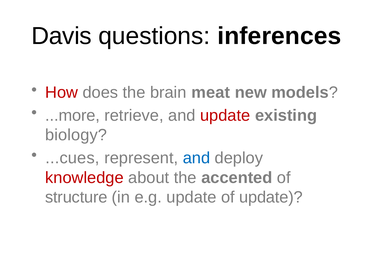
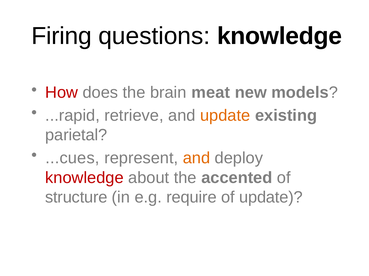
Davis: Davis -> Firing (62, 36)
questions inferences: inferences -> knowledge (280, 36)
...more: ...more -> ...rapid (73, 116)
update colour: red -> orange (225, 116)
biology: biology -> parietal (76, 135)
and colour: blue -> orange (196, 158)
e.g update: update -> require (192, 198)
